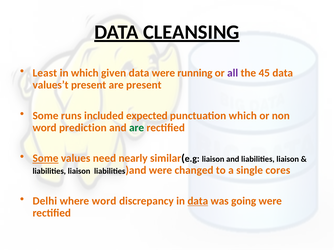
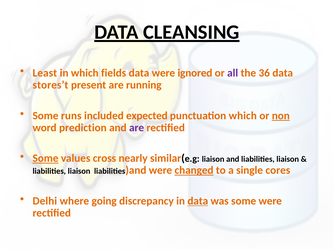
given: given -> fields (114, 73)
running: running -> ignored (195, 73)
45: 45 -> 36 (264, 73)
values’t: values’t -> stores’t (50, 85)
are present: present -> running (144, 85)
non underline: none -> present (281, 116)
are colour: green -> purple (137, 128)
need: need -> cross (104, 159)
changed underline: none -> present (194, 171)
where word: word -> going (104, 201)
was going: going -> some (244, 201)
